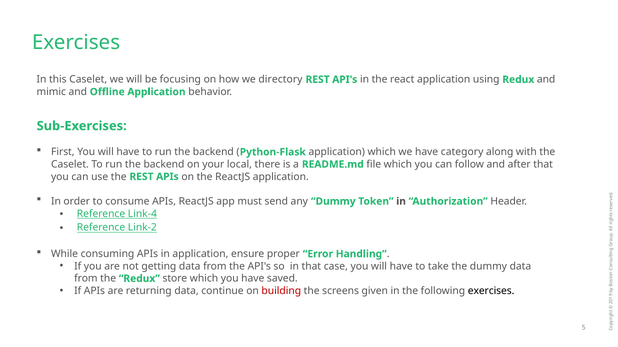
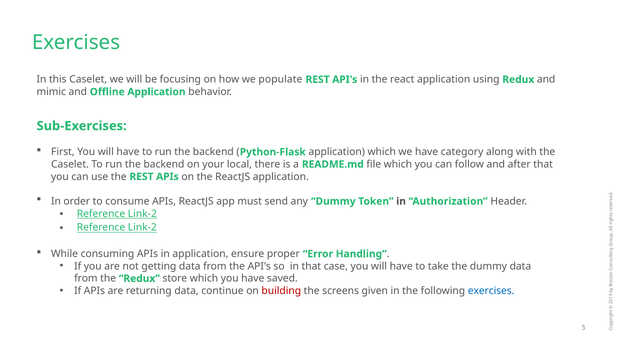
directory: directory -> populate (280, 80)
Link-4: Link-4 -> Link-2 (142, 214)
exercises colour: black -> blue (491, 291)
